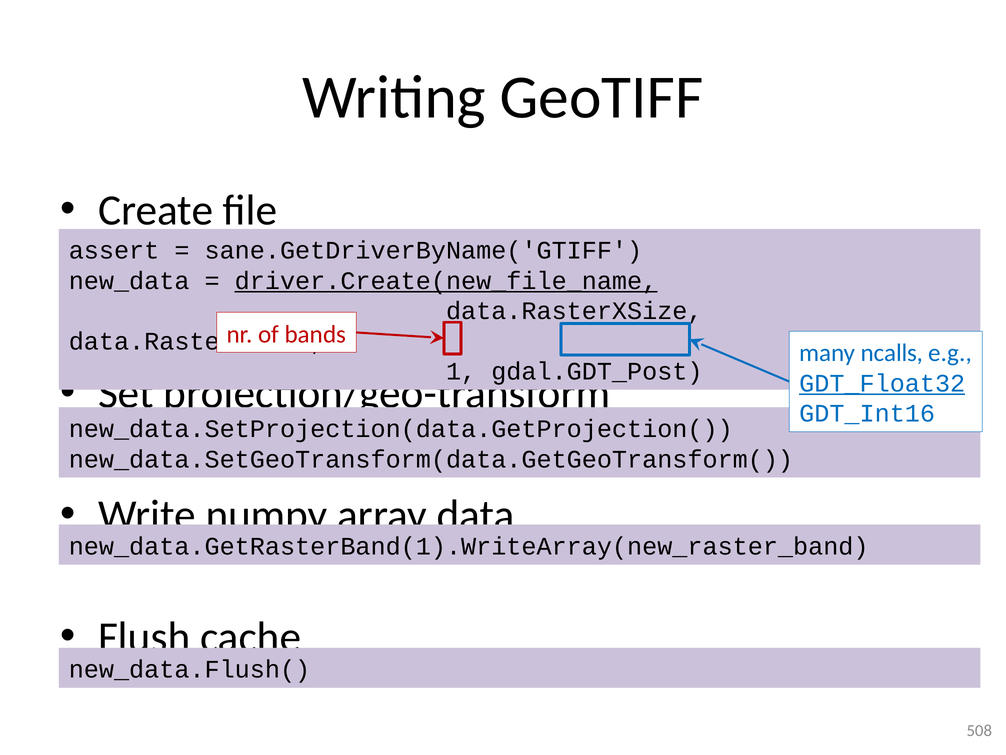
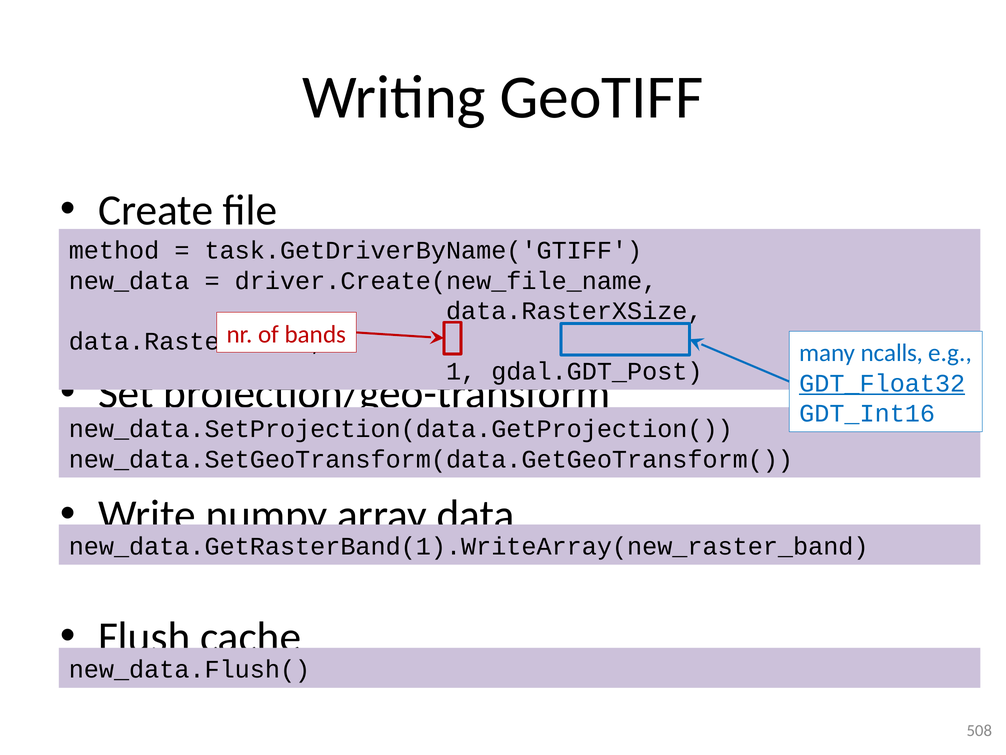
assert: assert -> method (114, 251)
sane.GetDriverByName('GTIFF: sane.GetDriverByName('GTIFF -> task.GetDriverByName('GTIFF (423, 251)
driver.Create(new_file_name underline: present -> none (446, 281)
